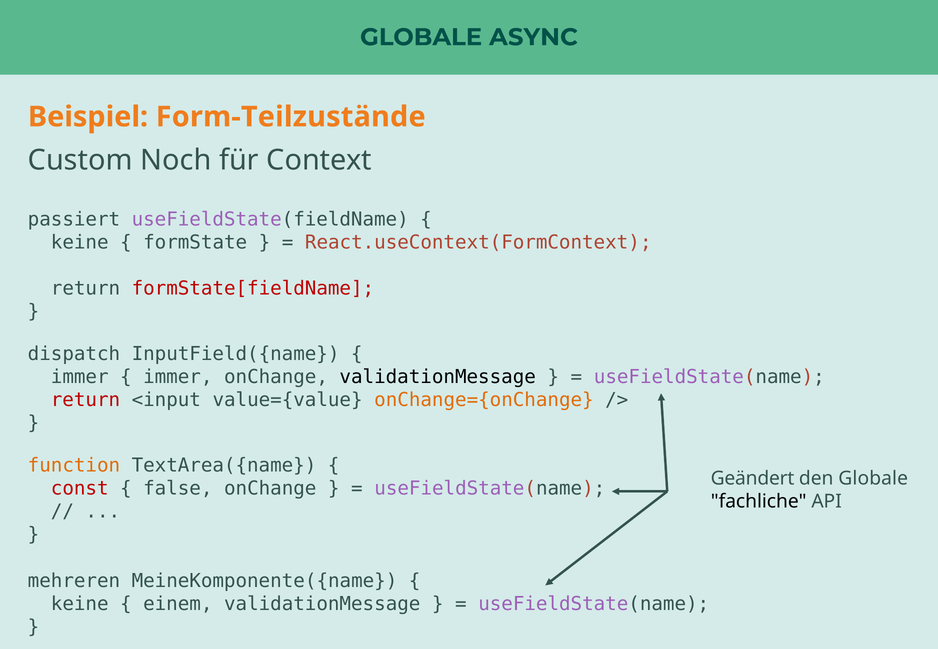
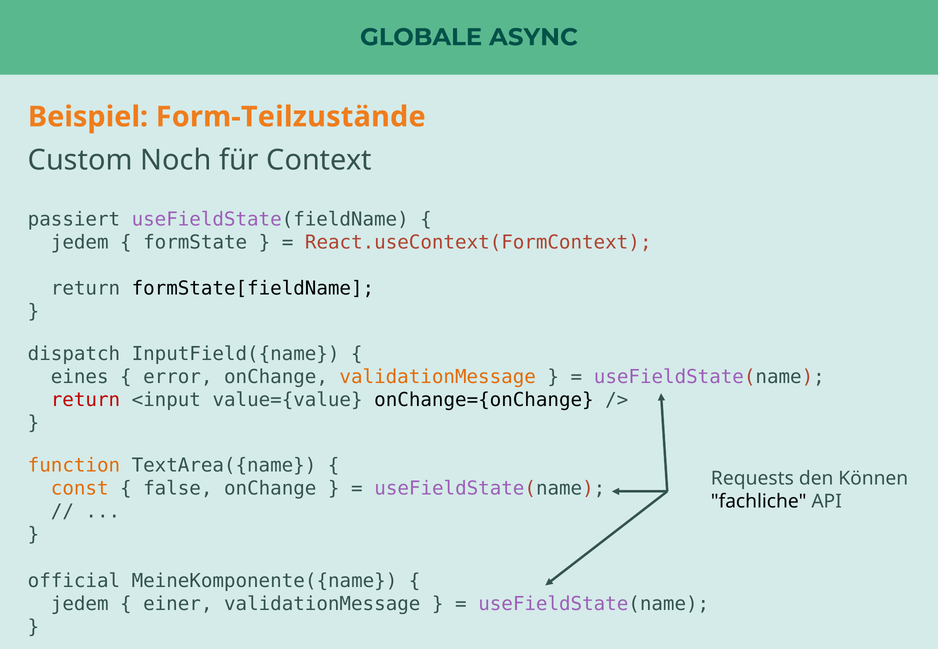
keine: keine -> jedem (80, 242)
formState[fieldName colour: red -> black (253, 289)
immer: immer -> eines (80, 377)
immer: immer -> error (178, 377)
validationMessage colour: black -> orange (438, 377)
onChange={onChange colour: orange -> black (484, 400)
Geändert: Geändert -> Requests (752, 479)
den Globale: Globale -> Können (873, 479)
const colour: red -> orange (80, 489)
mehreren: mehreren -> official (74, 581)
keine: keine -> jedem (80, 604)
einem: einem -> einer (178, 604)
